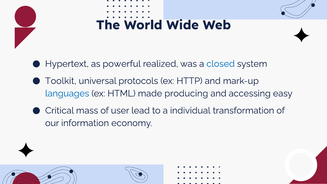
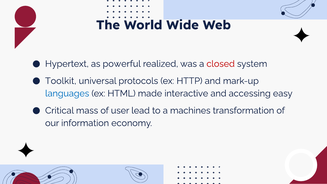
closed colour: blue -> red (221, 64)
producing: producing -> interactive (186, 93)
individual: individual -> machines (190, 110)
